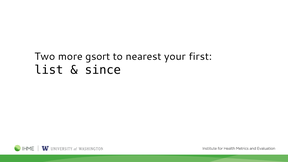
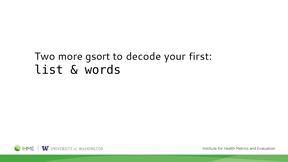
nearest: nearest -> decode (144, 56)
since: since -> words (103, 70)
